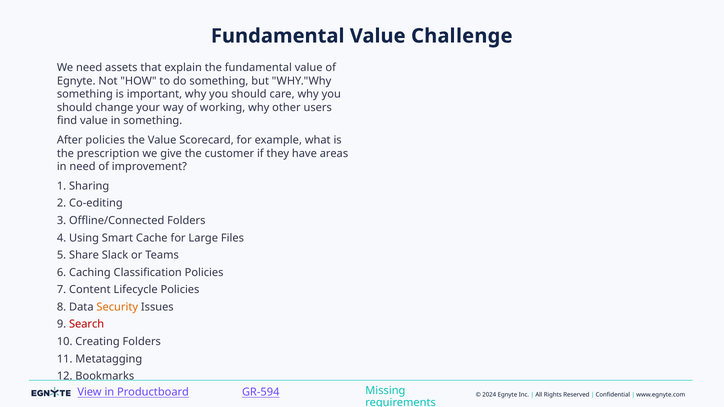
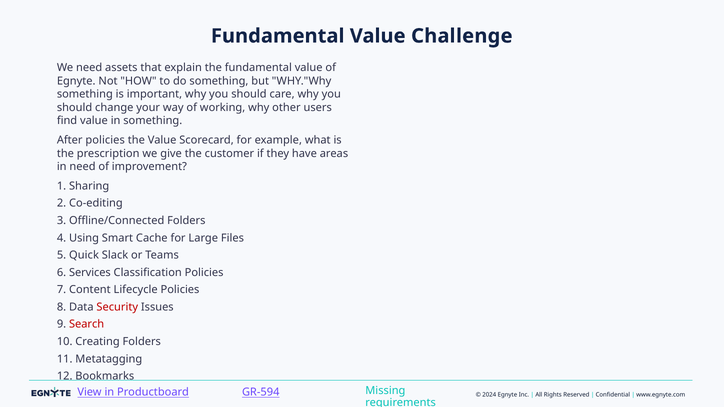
Share: Share -> Quick (84, 255)
Caching: Caching -> Services (90, 273)
Security colour: orange -> red (117, 307)
